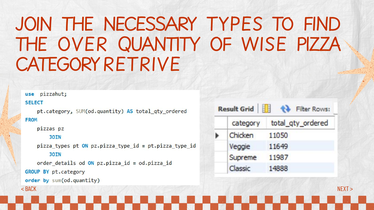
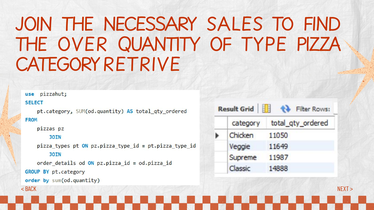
TYPES: TYPES -> SALES (235, 25)
WISE: WISE -> TYPE (264, 45)
